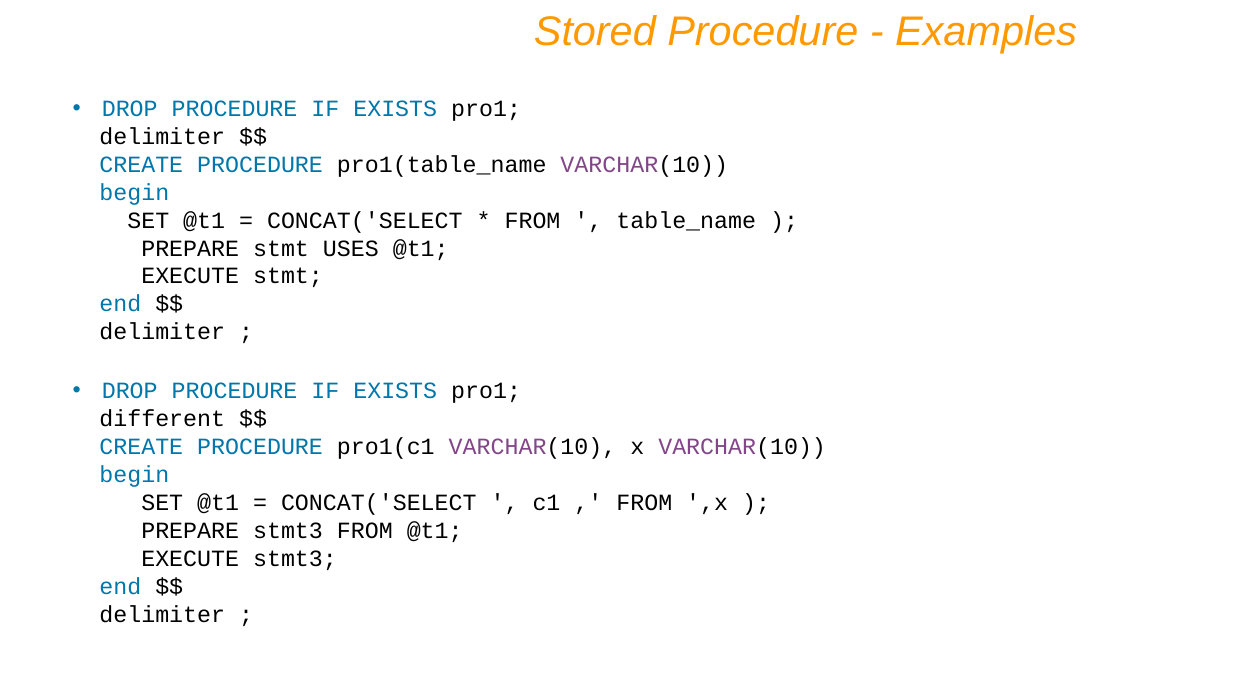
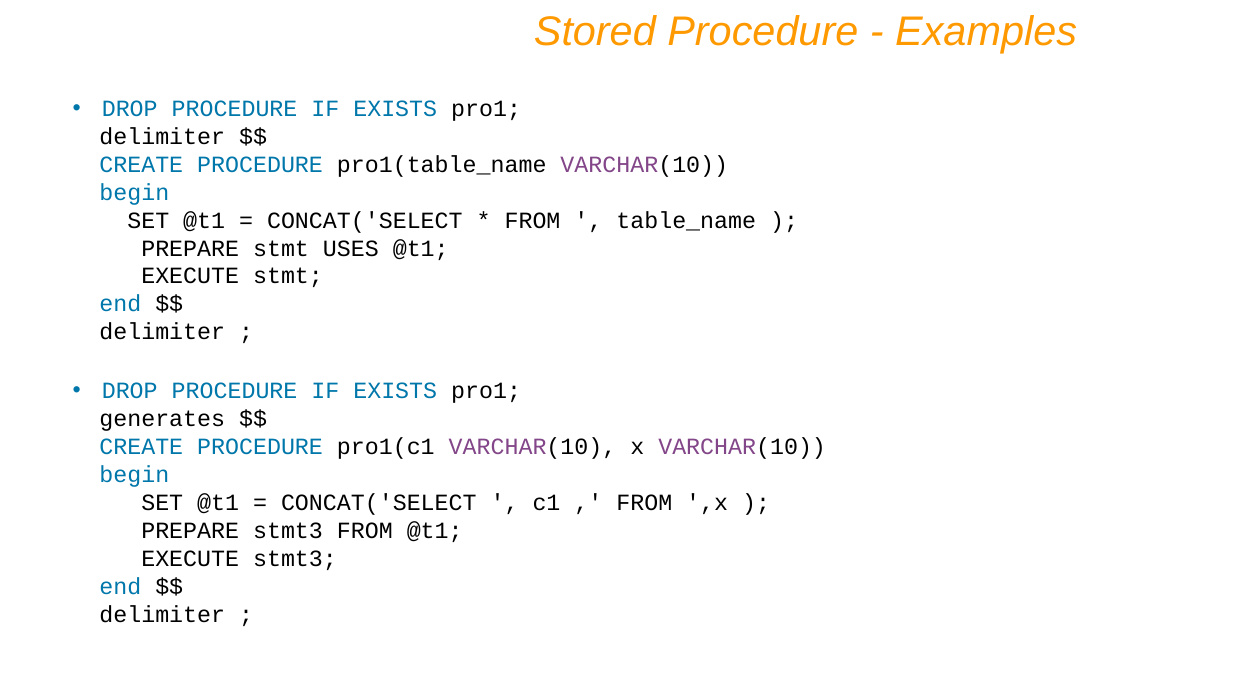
different: different -> generates (162, 419)
